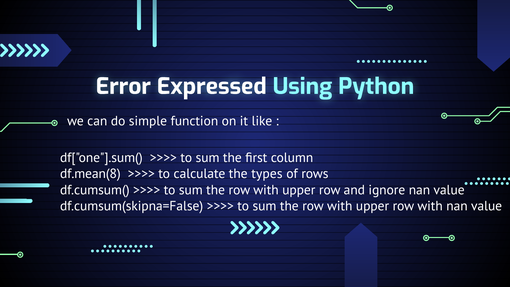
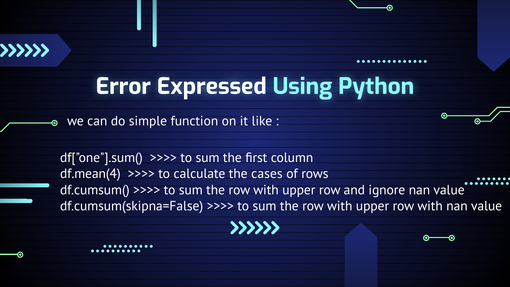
df.mean(8: df.mean(8 -> df.mean(4 (90, 174)
types: types -> cases (267, 174)
